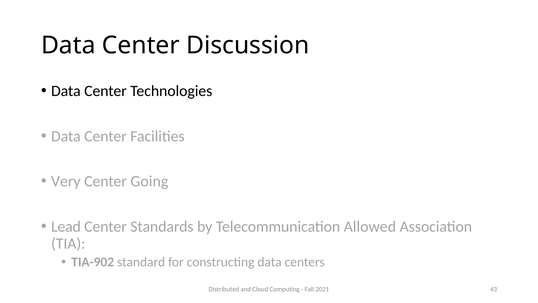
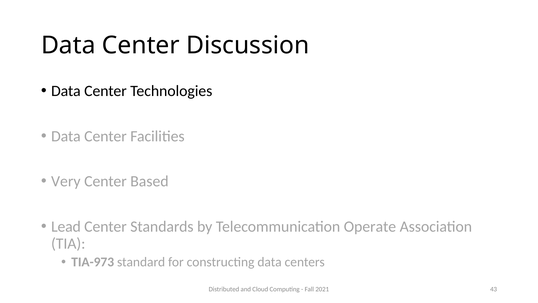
Going: Going -> Based (149, 181)
Allowed: Allowed -> Operate (370, 226)
TIA-902: TIA-902 -> TIA-973 (93, 262)
